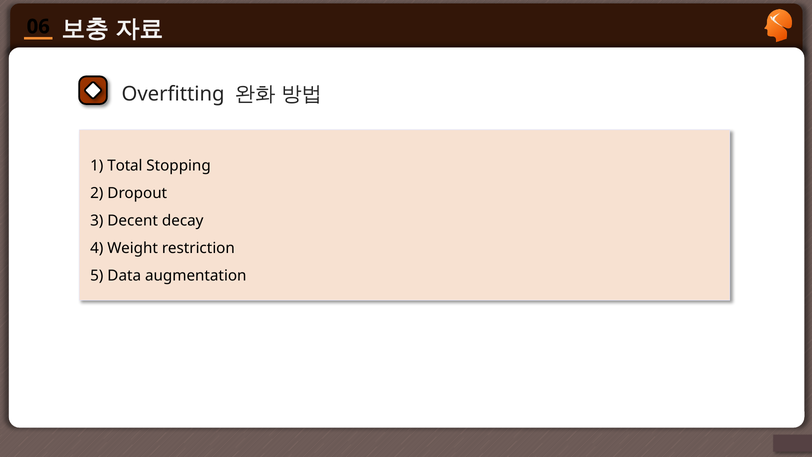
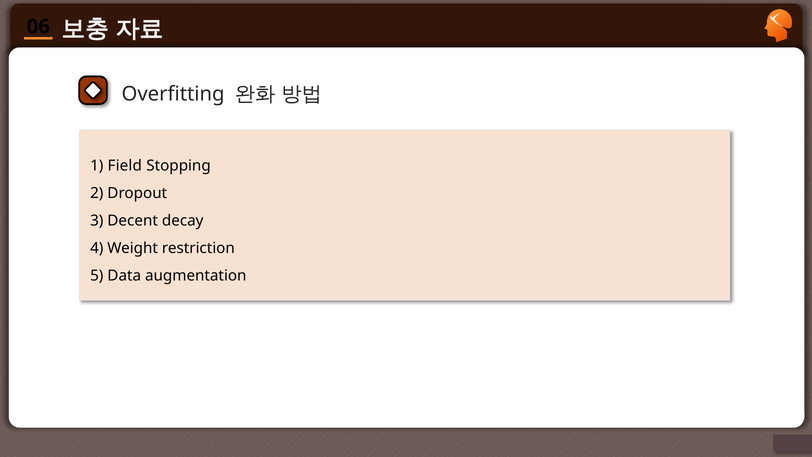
Total: Total -> Field (125, 166)
